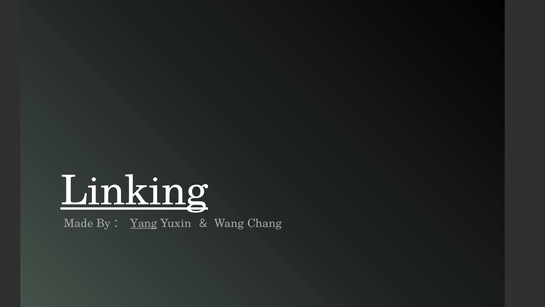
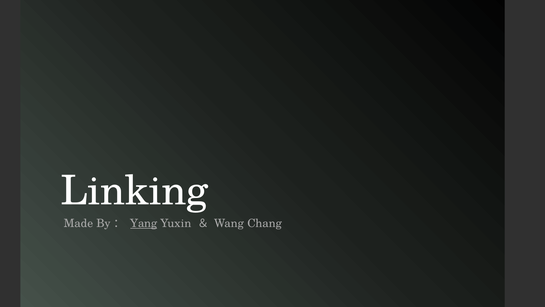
Linking underline: present -> none (134, 191)
